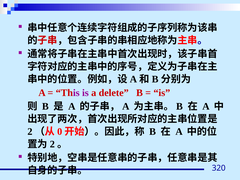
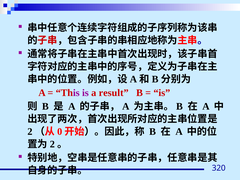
delete: delete -> result (114, 93)
